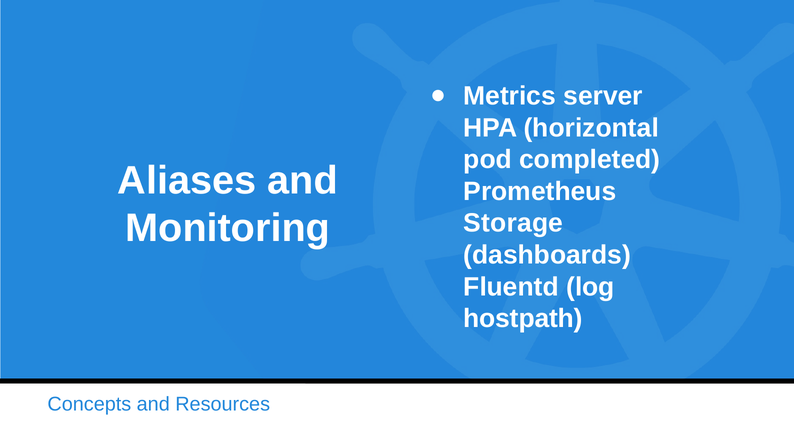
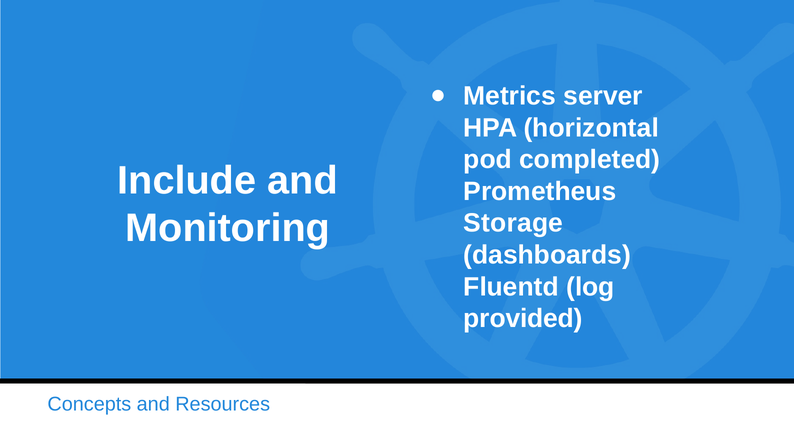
Aliases: Aliases -> Include (187, 180)
hostpath: hostpath -> provided (523, 318)
